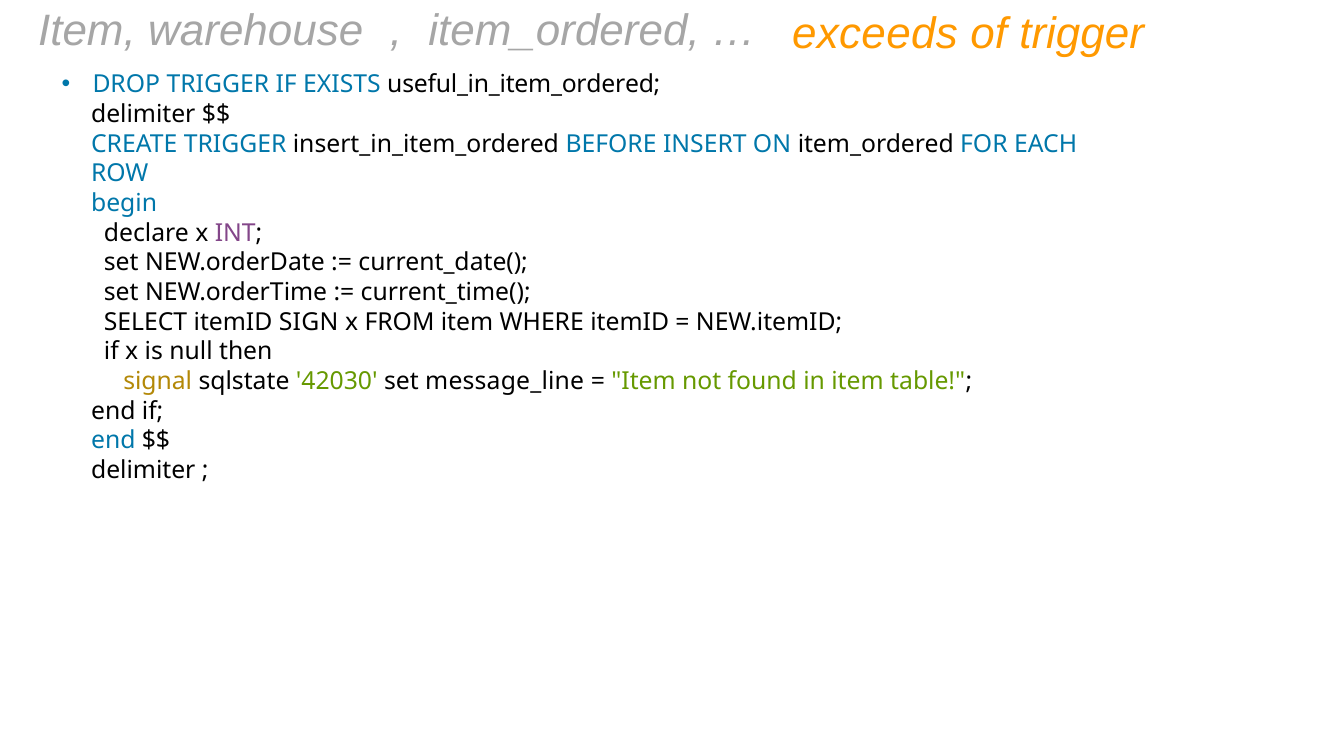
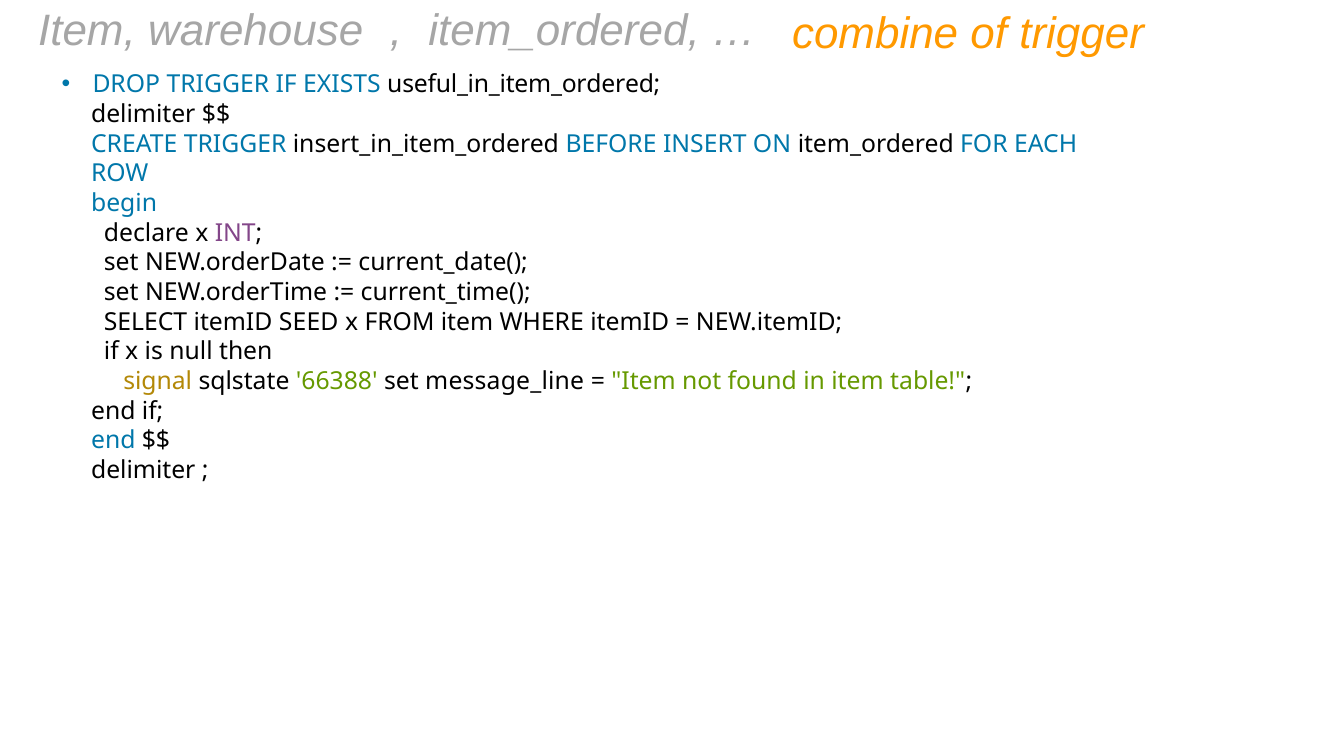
exceeds: exceeds -> combine (875, 34)
SIGN: SIGN -> SEED (309, 322)
42030: 42030 -> 66388 (337, 381)
